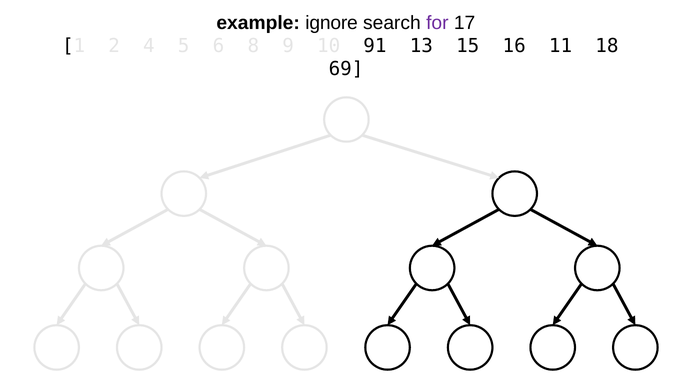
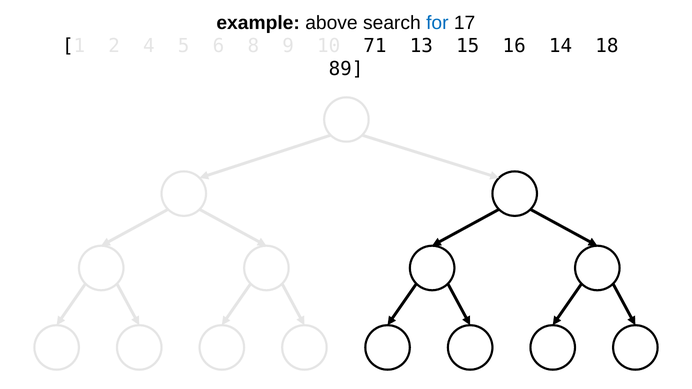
ignore: ignore -> above (331, 23)
for colour: purple -> blue (437, 23)
91: 91 -> 71 (375, 46)
11: 11 -> 14 (561, 46)
69: 69 -> 89 (346, 69)
